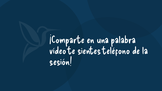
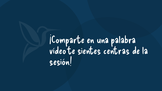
teléfono: teléfono -> centras (117, 51)
